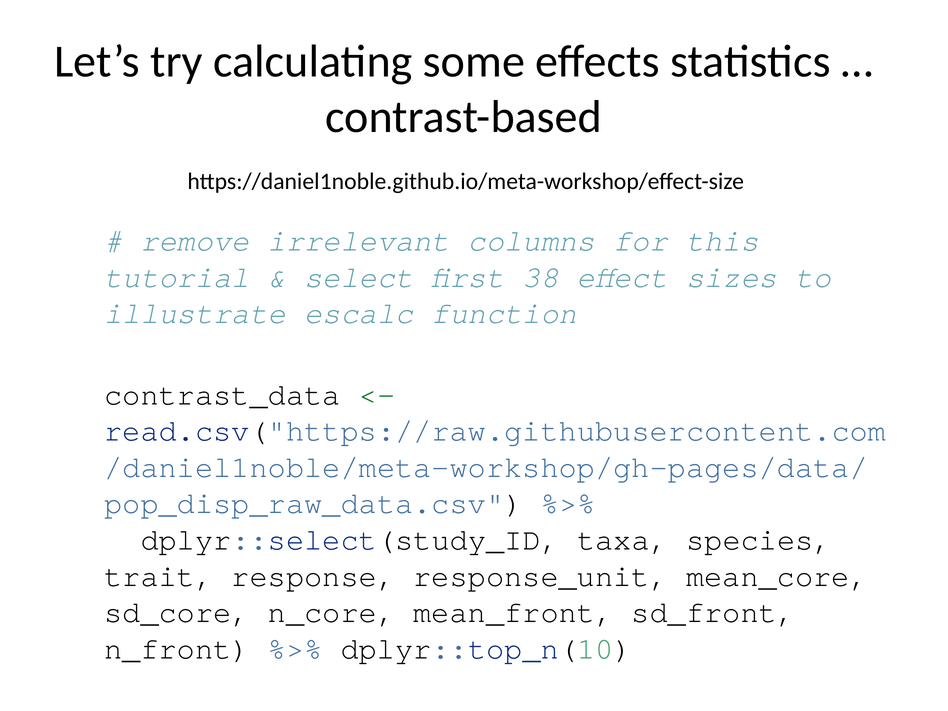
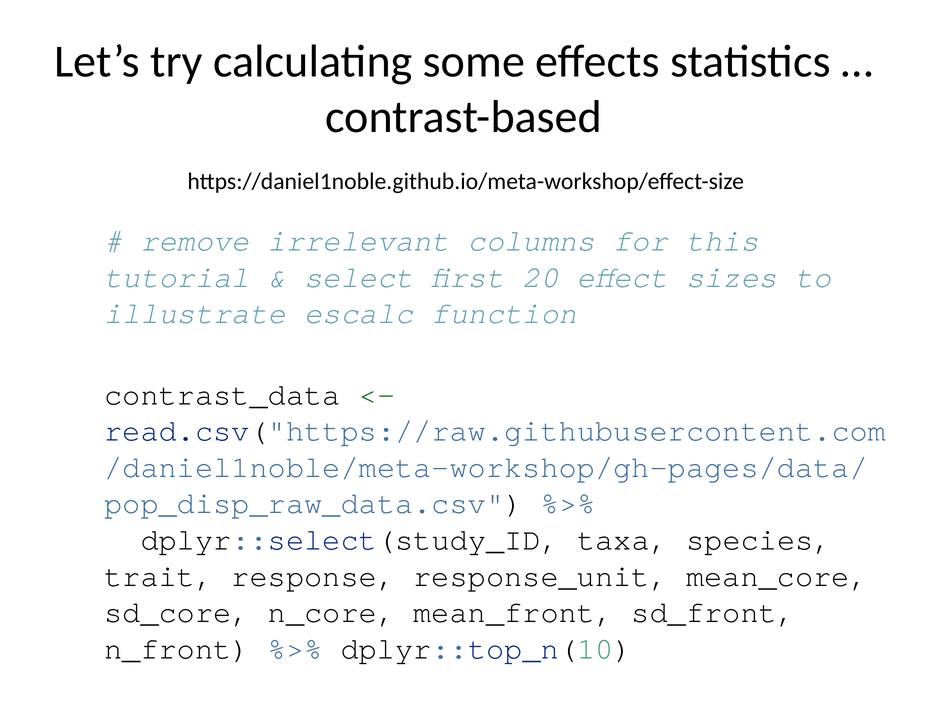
38: 38 -> 20 (541, 277)
